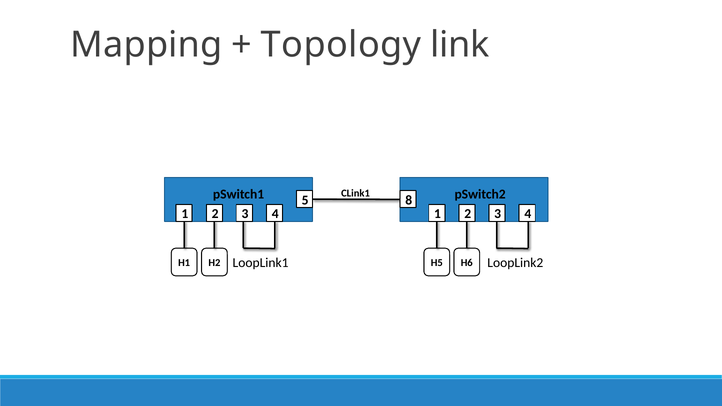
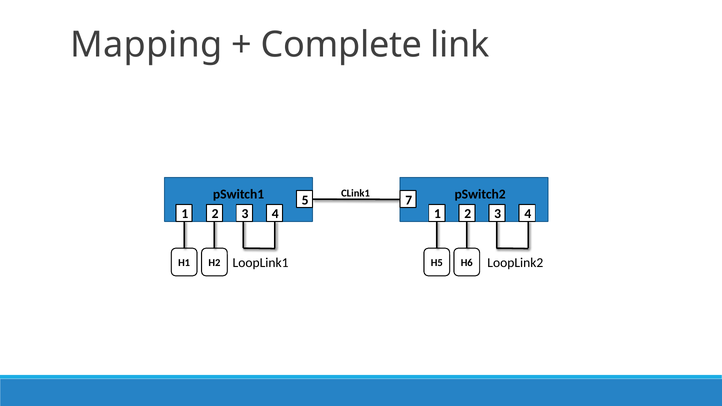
Topology: Topology -> Complete (341, 45)
8: 8 -> 7 (409, 200)
